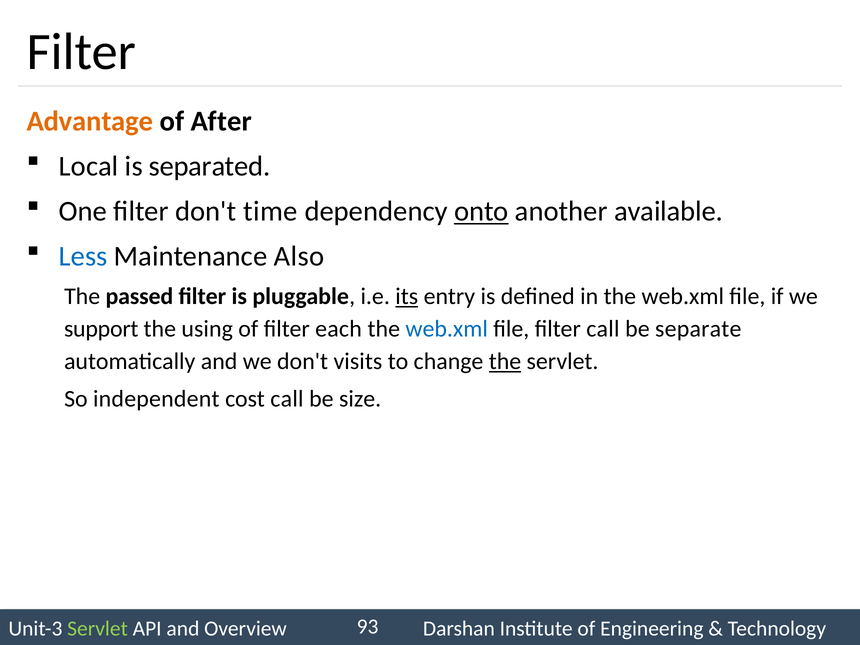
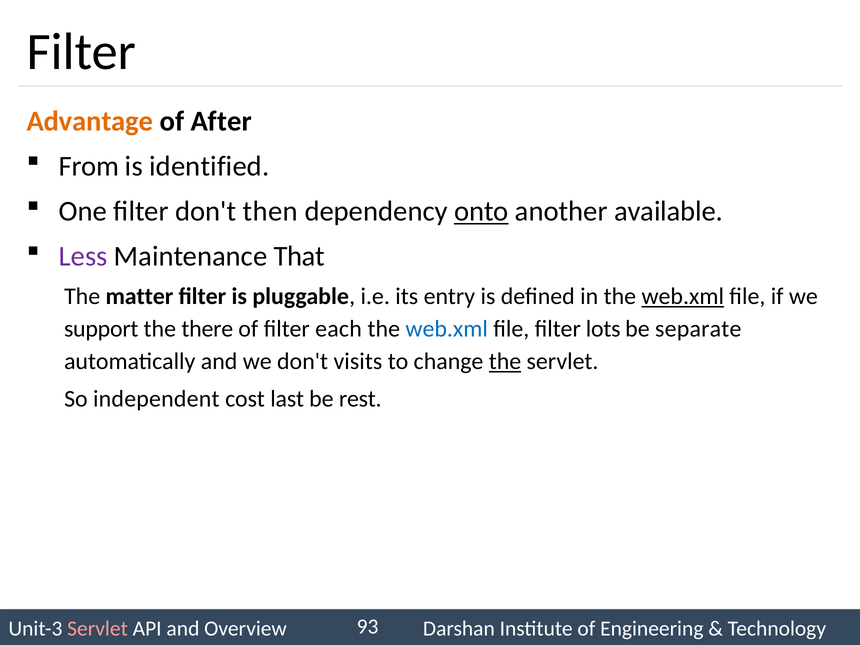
Local: Local -> From (89, 166)
separated: separated -> identified (209, 166)
time: time -> then (270, 211)
Less colour: blue -> purple (83, 256)
Also: Also -> That (299, 256)
passed: passed -> matter (139, 296)
its underline: present -> none (407, 296)
web.xml underline: none -> present (683, 296)
using: using -> there (207, 329)
filter call: call -> lots (603, 329)
cost call: call -> last (287, 399)
size: size -> rest (360, 399)
Servlet colour: light green -> pink (98, 629)
